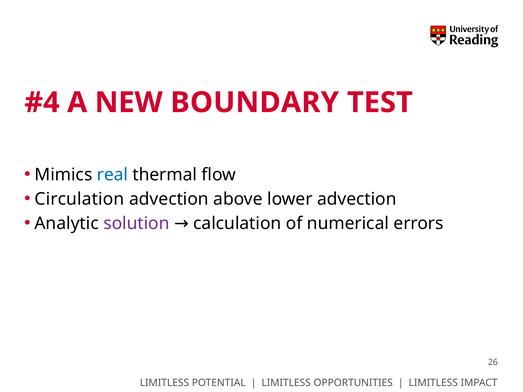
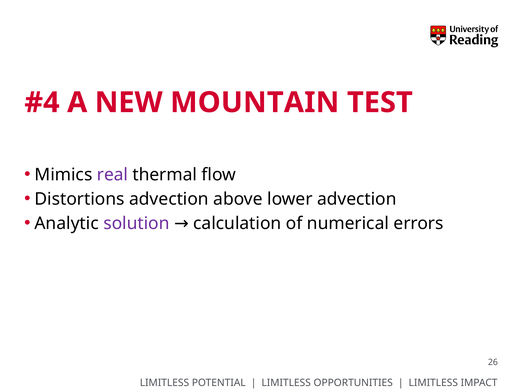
BOUNDARY: BOUNDARY -> MOUNTAIN (255, 103)
real colour: blue -> purple (112, 175)
Circulation: Circulation -> Distortions (80, 199)
